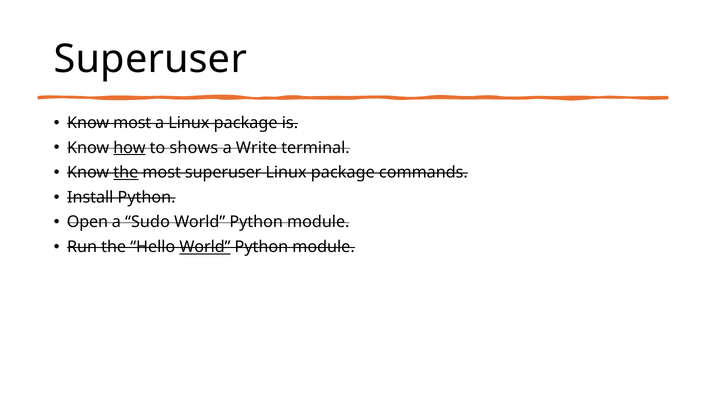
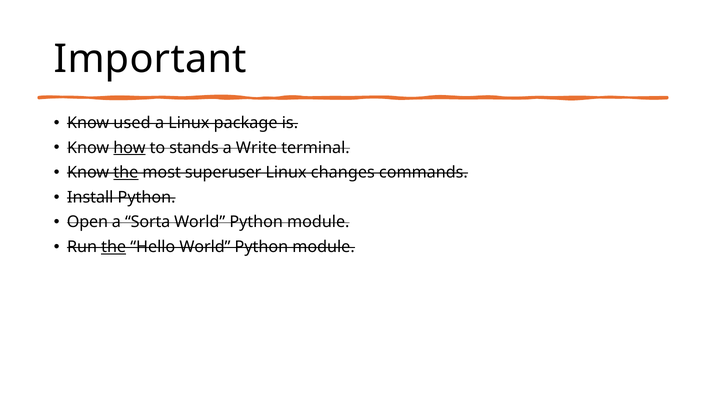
Superuser: Superuser -> Important (150, 59)
Know most: most -> used (132, 123)
shows: shows -> stands (194, 148)
package: package -> changes (343, 173)
Sudo: Sudo -> Sorta (148, 222)
the underline: none -> present (114, 247)
World underline: present -> none (205, 247)
